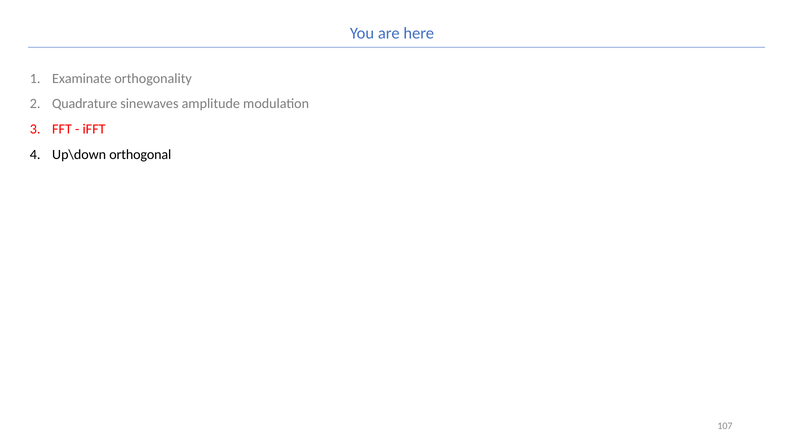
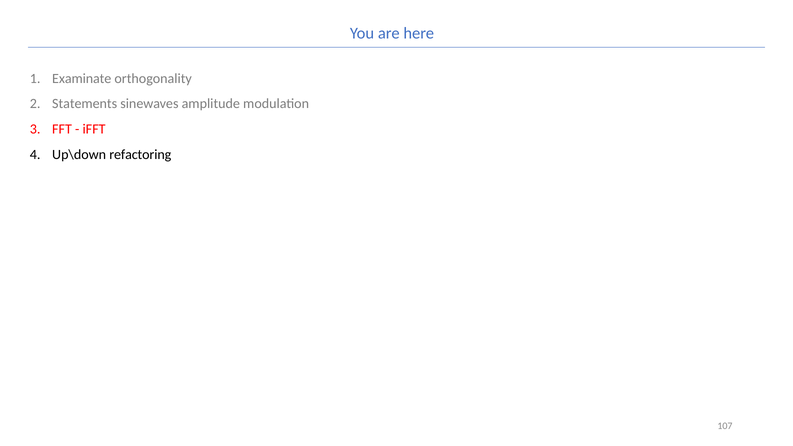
Quadrature: Quadrature -> Statements (85, 104)
orthogonal: orthogonal -> refactoring (140, 154)
